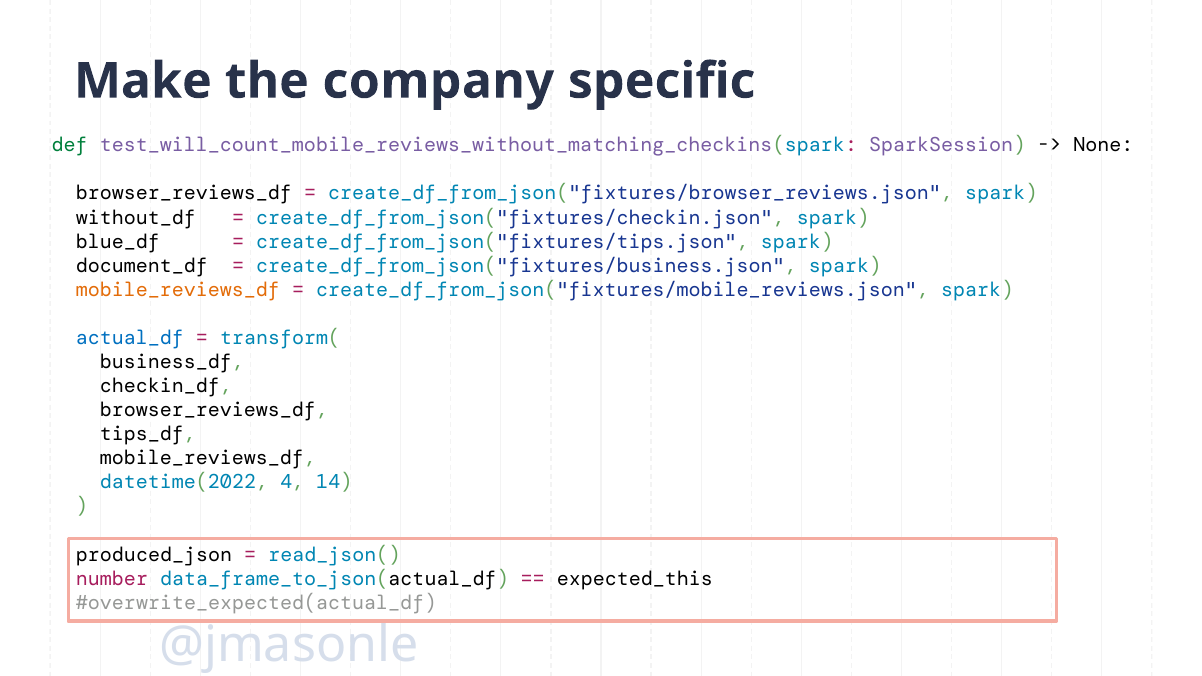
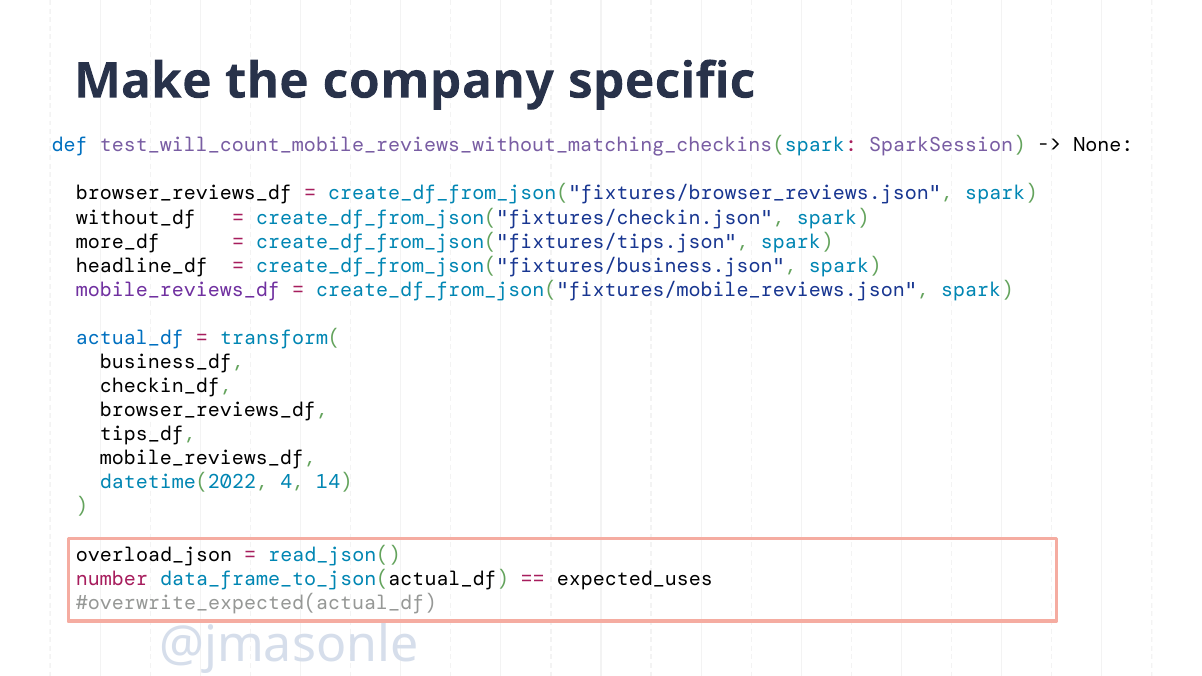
def colour: green -> blue (70, 145)
blue_df: blue_df -> more_df (118, 242)
document_df: document_df -> headline_df (142, 266)
mobile_reviews_df colour: orange -> purple (178, 290)
produced_json: produced_json -> overload_json (154, 555)
expected_this: expected_this -> expected_uses (635, 579)
